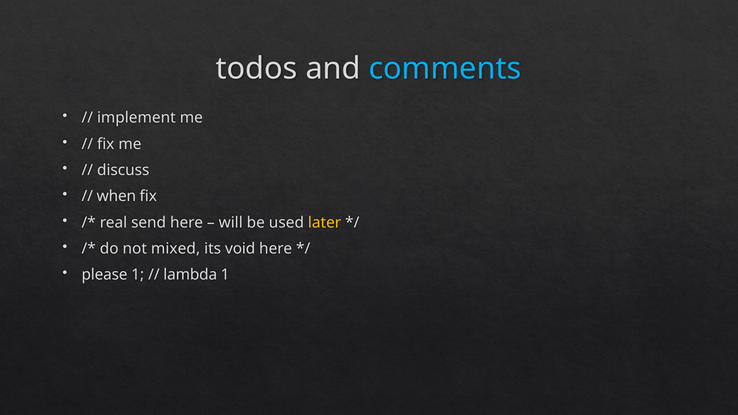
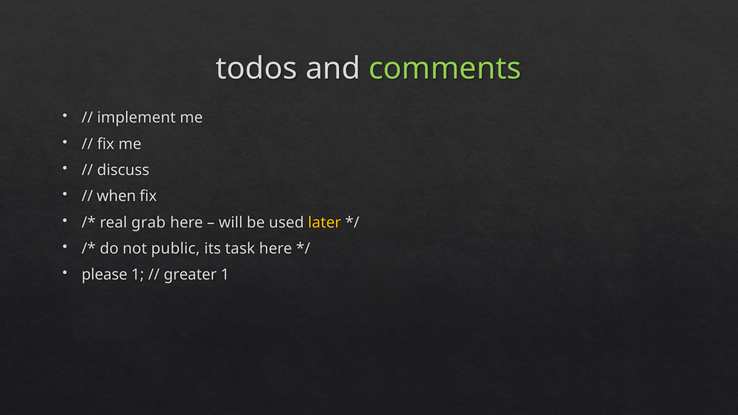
comments colour: light blue -> light green (445, 68)
send: send -> grab (148, 223)
mixed: mixed -> public (176, 249)
void: void -> task (240, 249)
lambda: lambda -> greater (190, 275)
